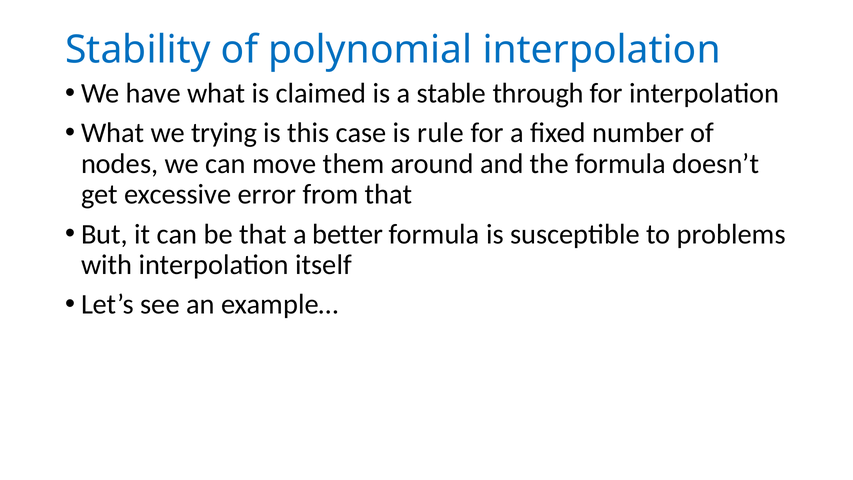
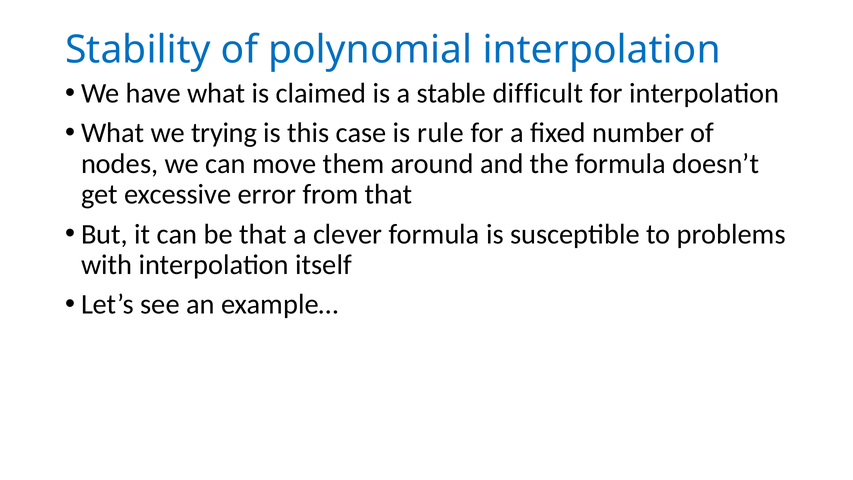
through: through -> difficult (538, 93)
better: better -> clever (348, 234)
